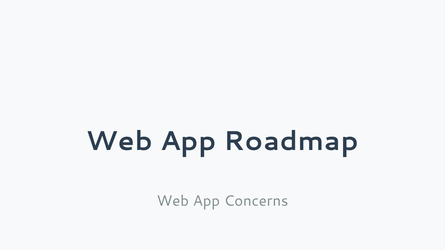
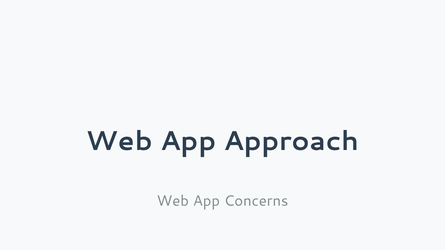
Roadmap: Roadmap -> Approach (291, 141)
